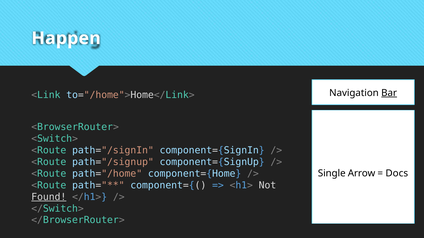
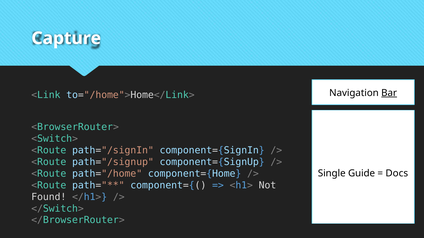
Happen: Happen -> Capture (66, 38)
Arrow: Arrow -> Guide (362, 174)
Found underline: present -> none (49, 197)
